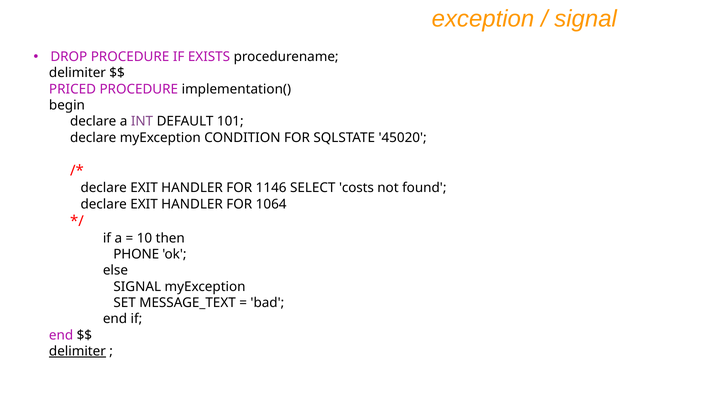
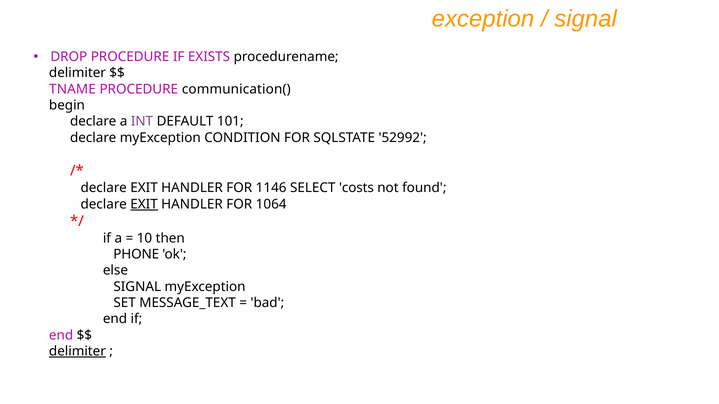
PRICED: PRICED -> TNAME (72, 89)
implementation(: implementation( -> communication( (236, 89)
45020: 45020 -> 52992 (403, 138)
EXIT underline: none -> present (144, 204)
